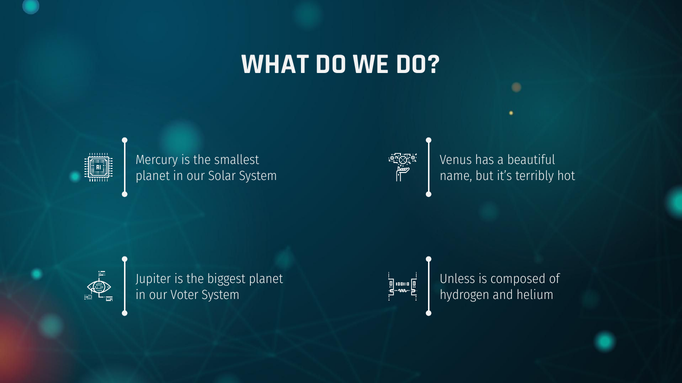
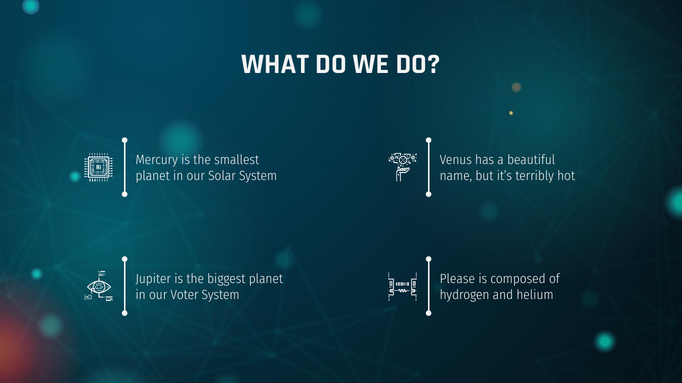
Unless: Unless -> Please (457, 279)
